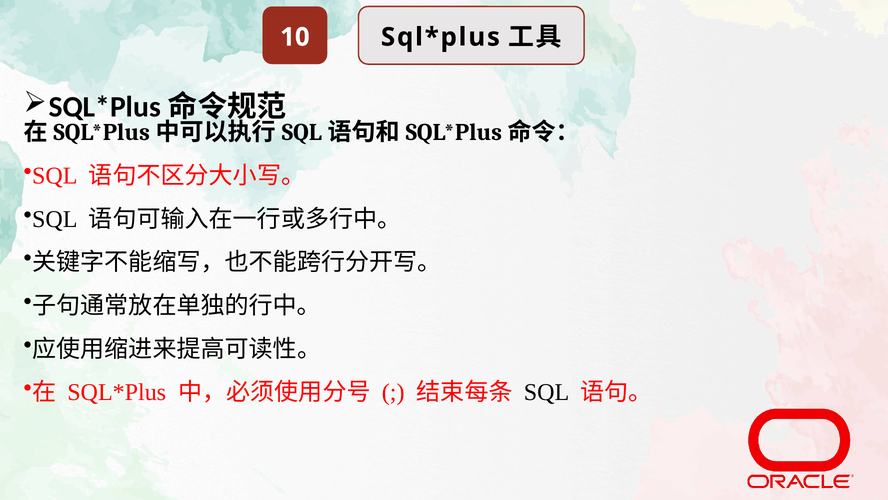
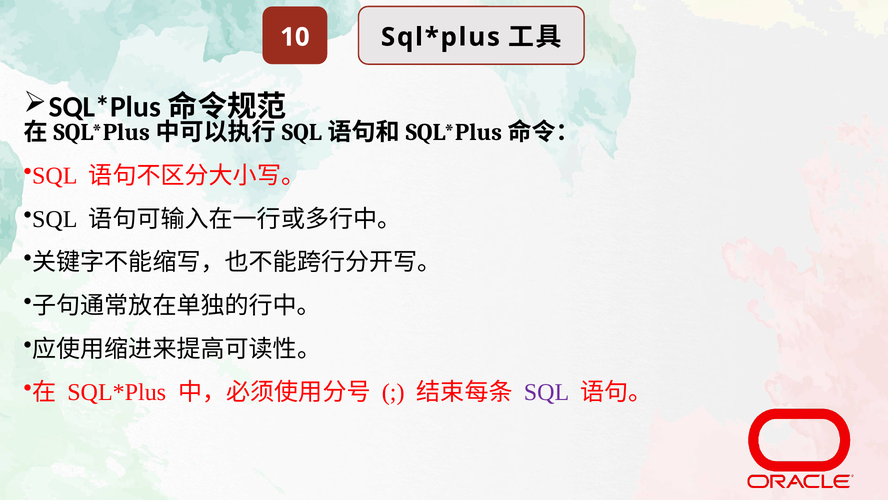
SQL colour: black -> purple (546, 392)
